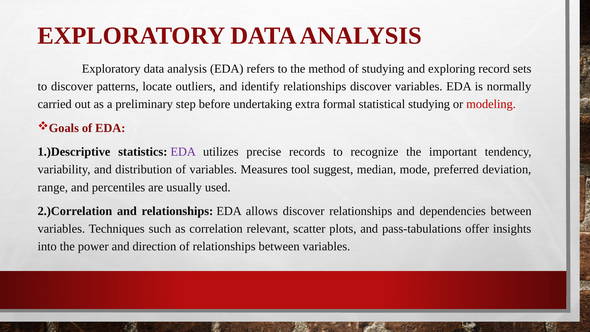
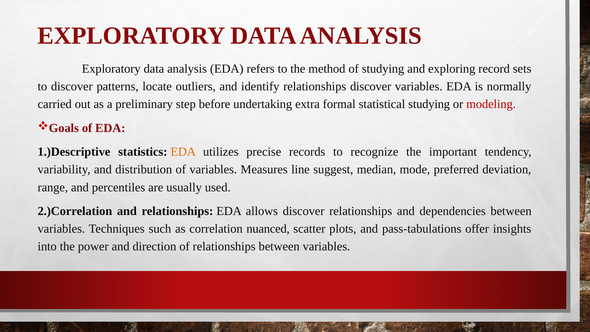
EDA colour: purple -> orange (183, 152)
tool: tool -> line (300, 169)
relevant: relevant -> nuanced (268, 229)
